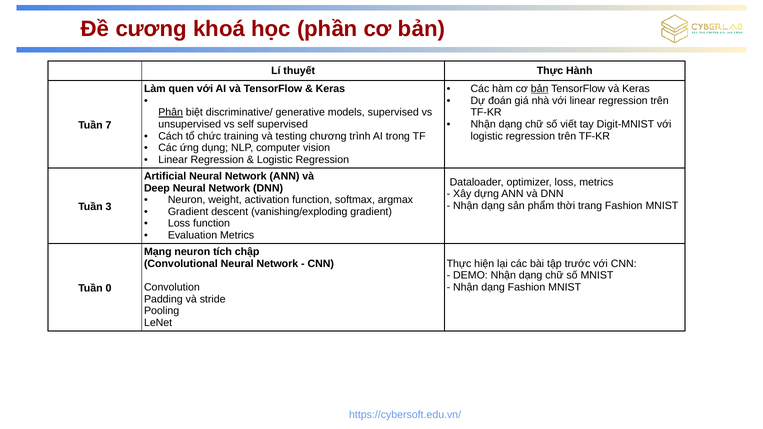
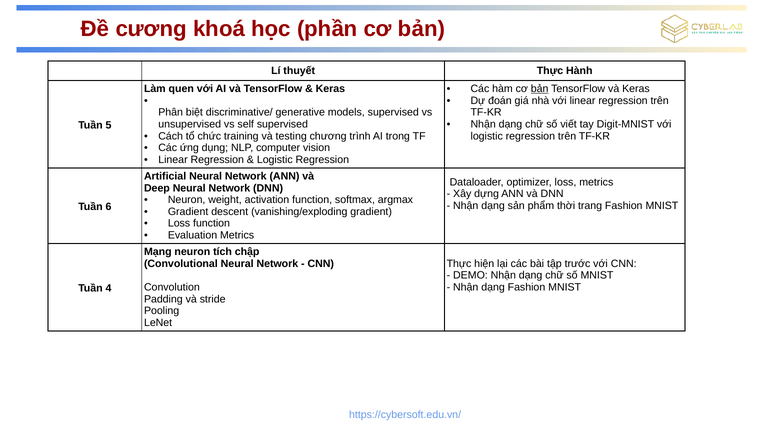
Phân underline: present -> none (171, 112)
7: 7 -> 5 (109, 125)
3: 3 -> 6 (109, 207)
0: 0 -> 4 (109, 288)
